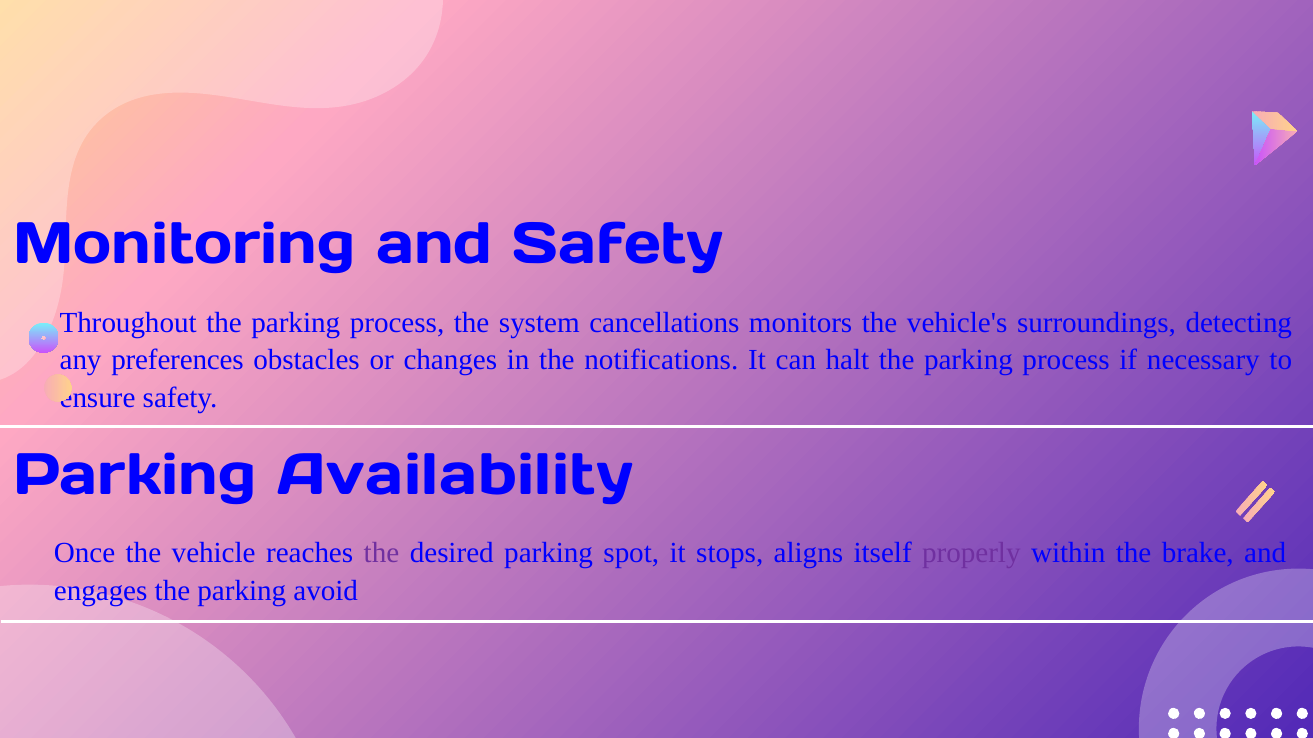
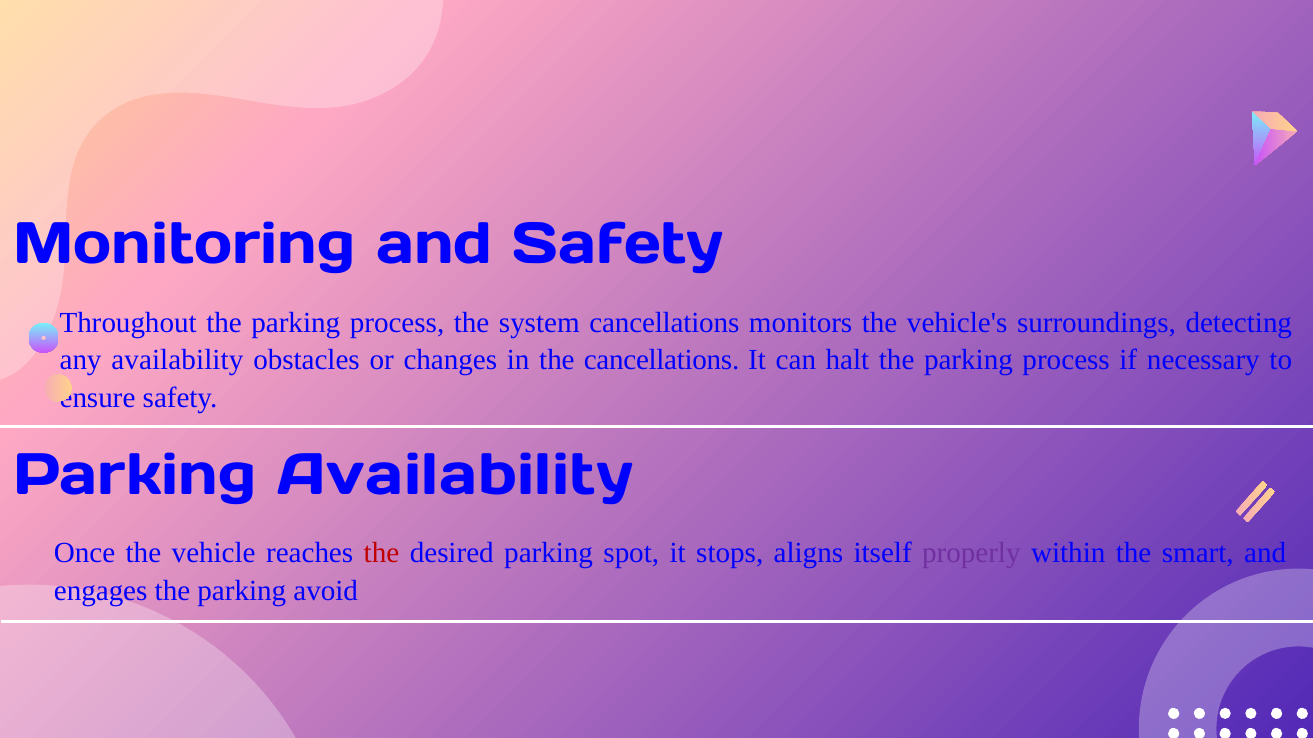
preferences: preferences -> availability (177, 361)
the notifications: notifications -> cancellations (662, 361)
the colour: purple -> red (382, 553)
brake: brake -> smart (1198, 553)
